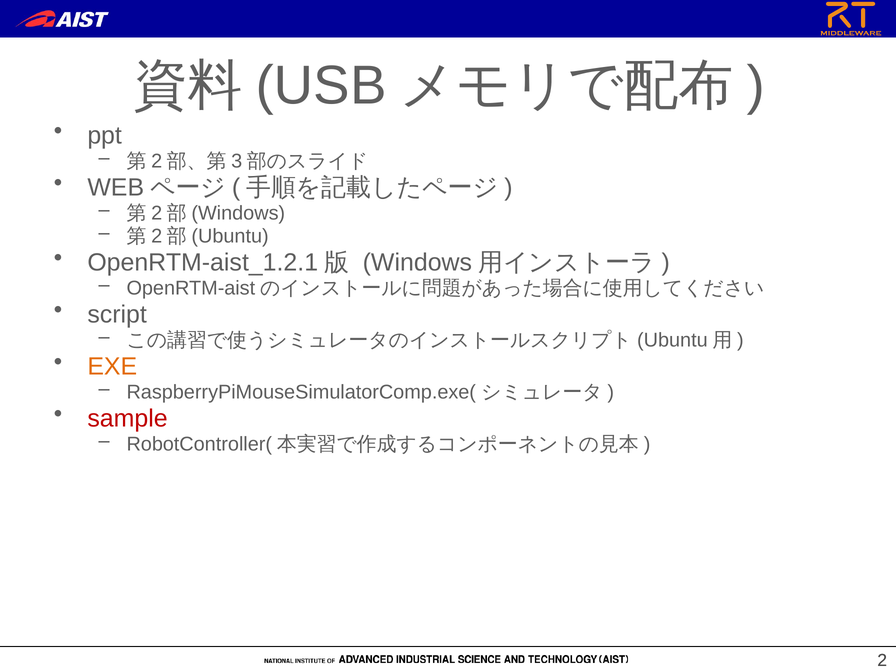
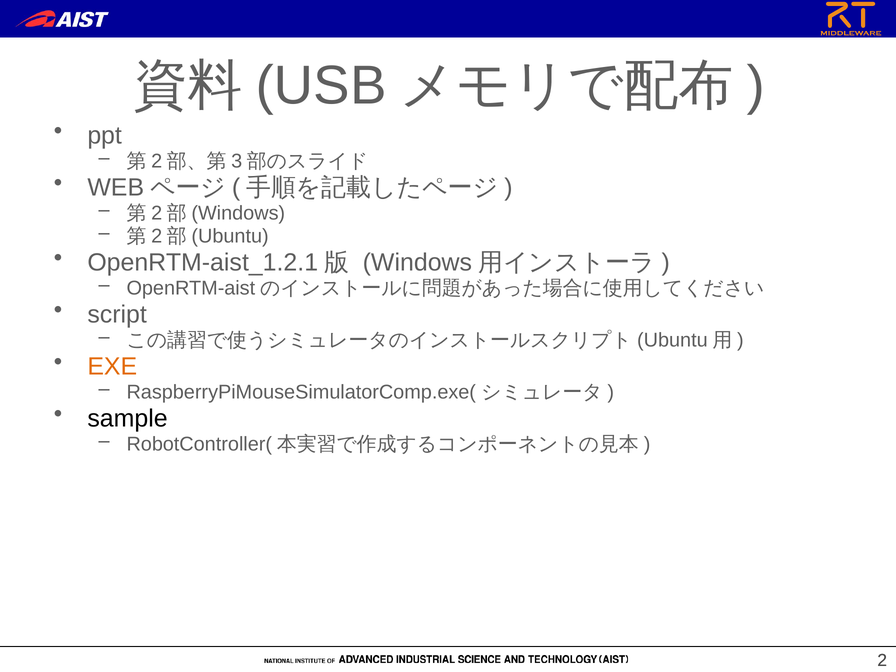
sample colour: red -> black (128, 418)
